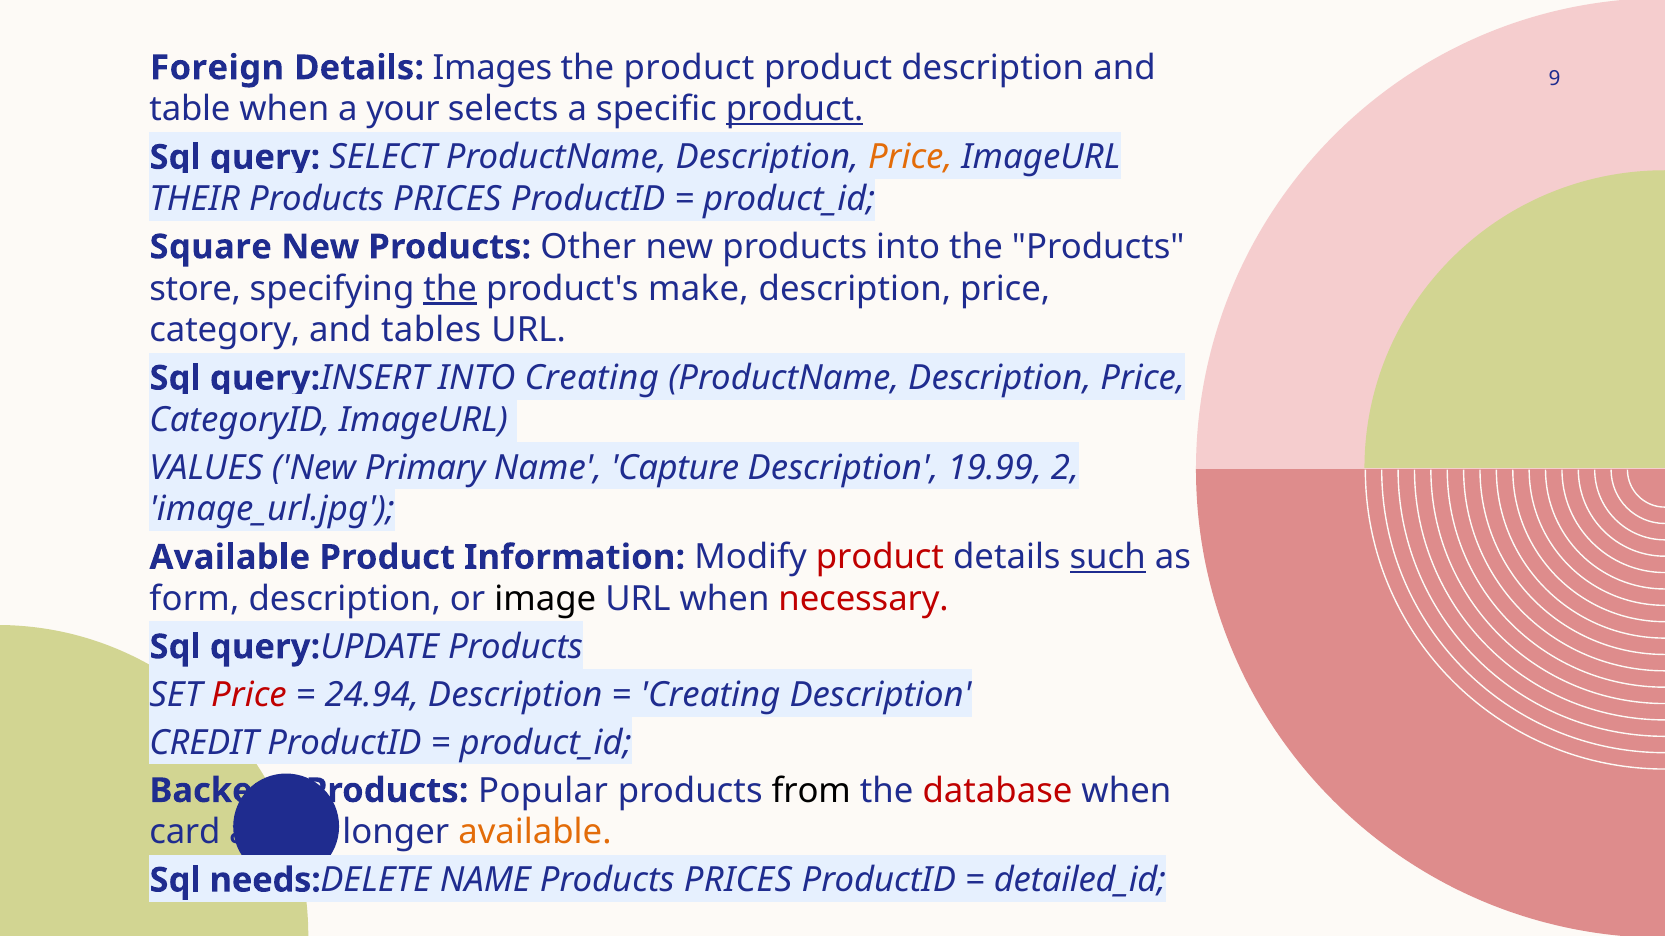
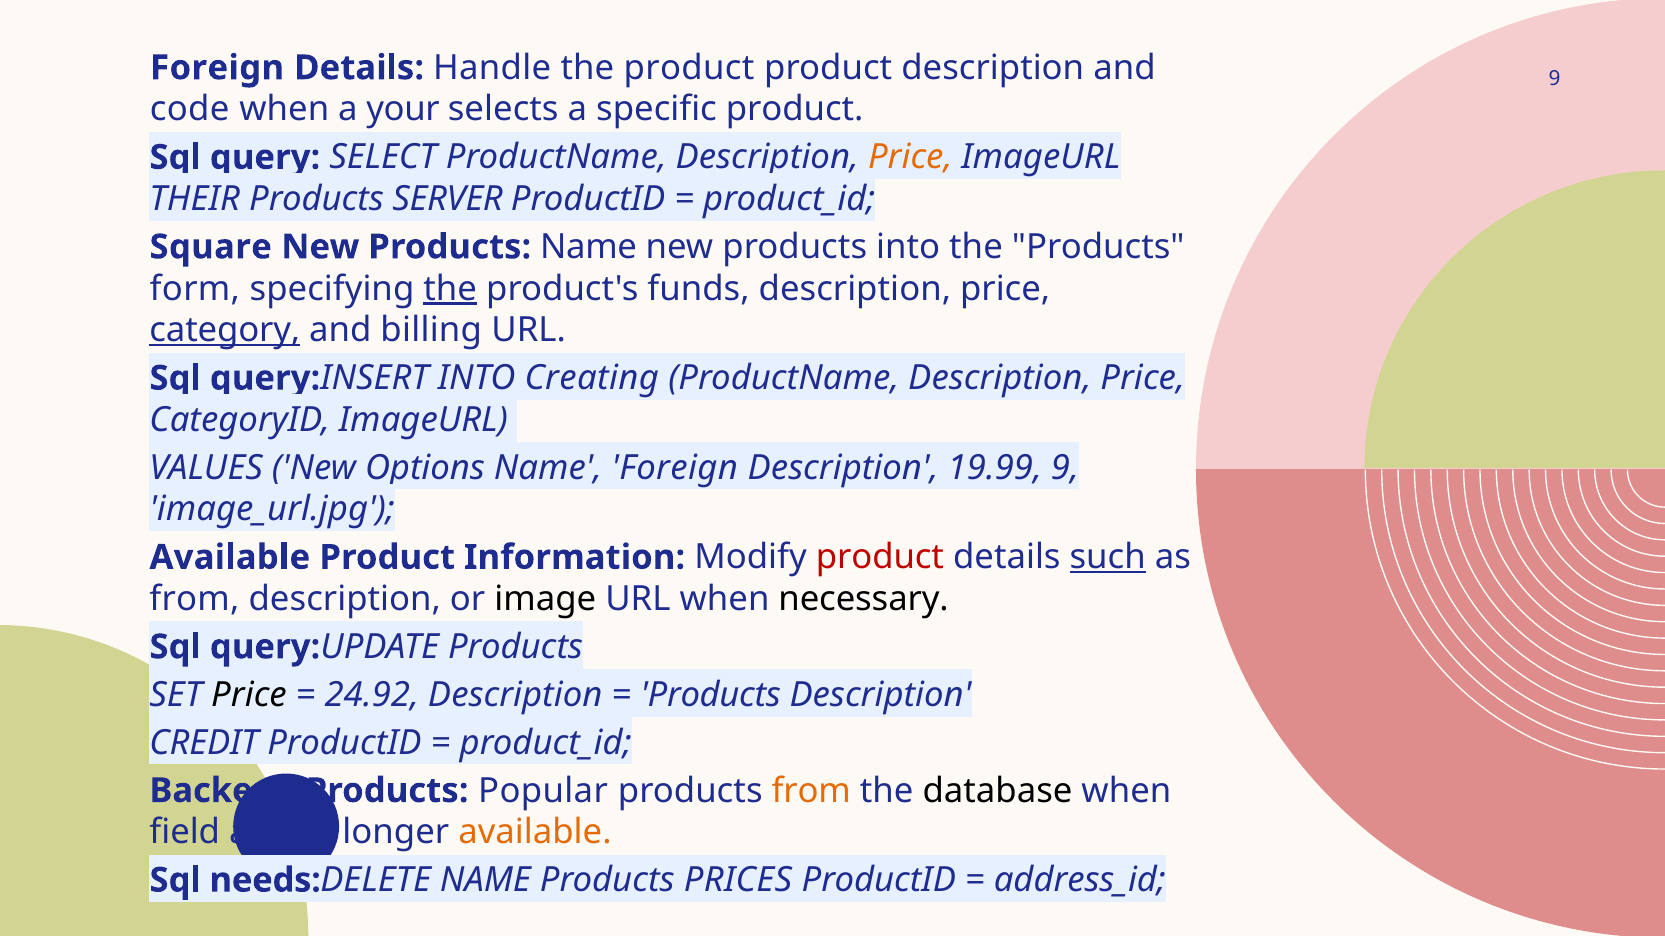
Images: Images -> Handle (492, 68)
table: table -> code (190, 110)
product underline: present -> none (795, 110)
PRICES: PRICES -> SERVER (448, 199)
Products Other: Other -> Name (589, 247)
store: store -> form (195, 289)
make: make -> funds (699, 289)
category underline: none -> present (225, 330)
tables: tables -> billing (431, 330)
Primary: Primary -> Options (425, 468)
Name Capture: Capture -> Foreign (675, 468)
19.99 2: 2 -> 9 (1065, 468)
form: form -> from (194, 599)
necessary colour: red -> black (864, 599)
Price colour: red -> black (249, 695)
24.94: 24.94 -> 24.92 (372, 695)
Creating: Creating -> Products (711, 695)
from colour: black -> orange (811, 791)
database colour: red -> black (998, 791)
card: card -> field (185, 833)
detailed_id: detailed_id -> address_id (1080, 881)
